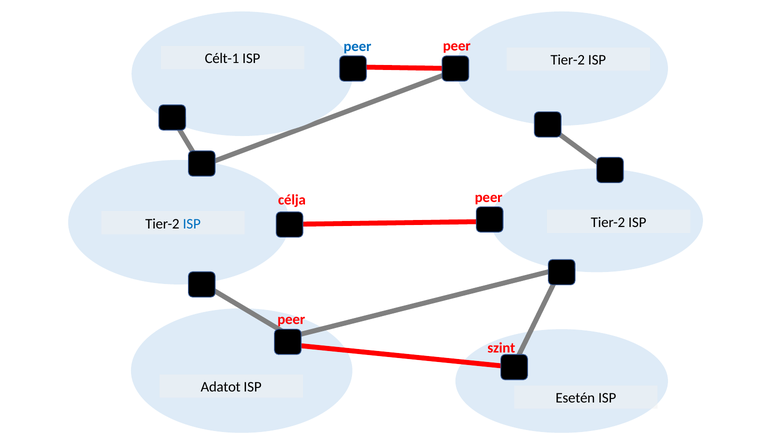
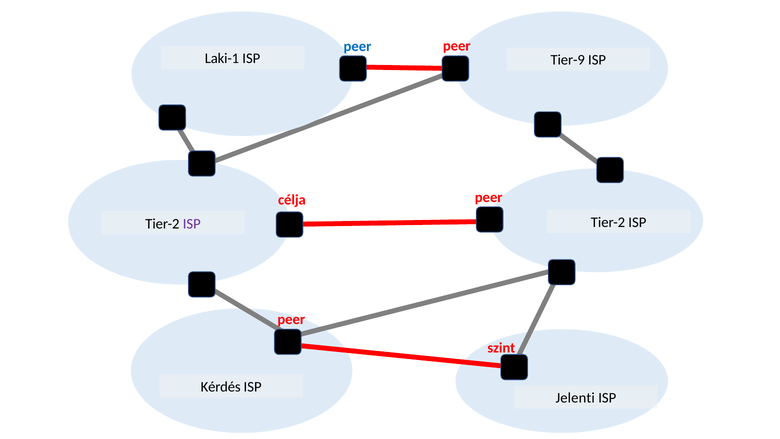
Célt-1: Célt-1 -> Laki-1 (222, 59)
Tier-2: Tier-2 -> Tier-9 (568, 60)
ISP colour: blue -> purple (192, 224)
Adatot: Adatot -> Kérdés (221, 387)
Esetén: Esetén -> Jelenti (575, 398)
